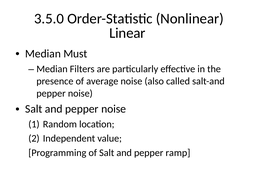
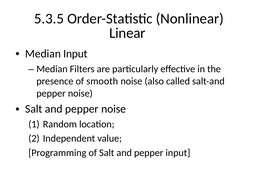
3.5.0: 3.5.0 -> 5.3.5 (49, 19)
Median Must: Must -> Input (75, 54)
average: average -> smooth (102, 81)
pepper ramp: ramp -> input (178, 152)
